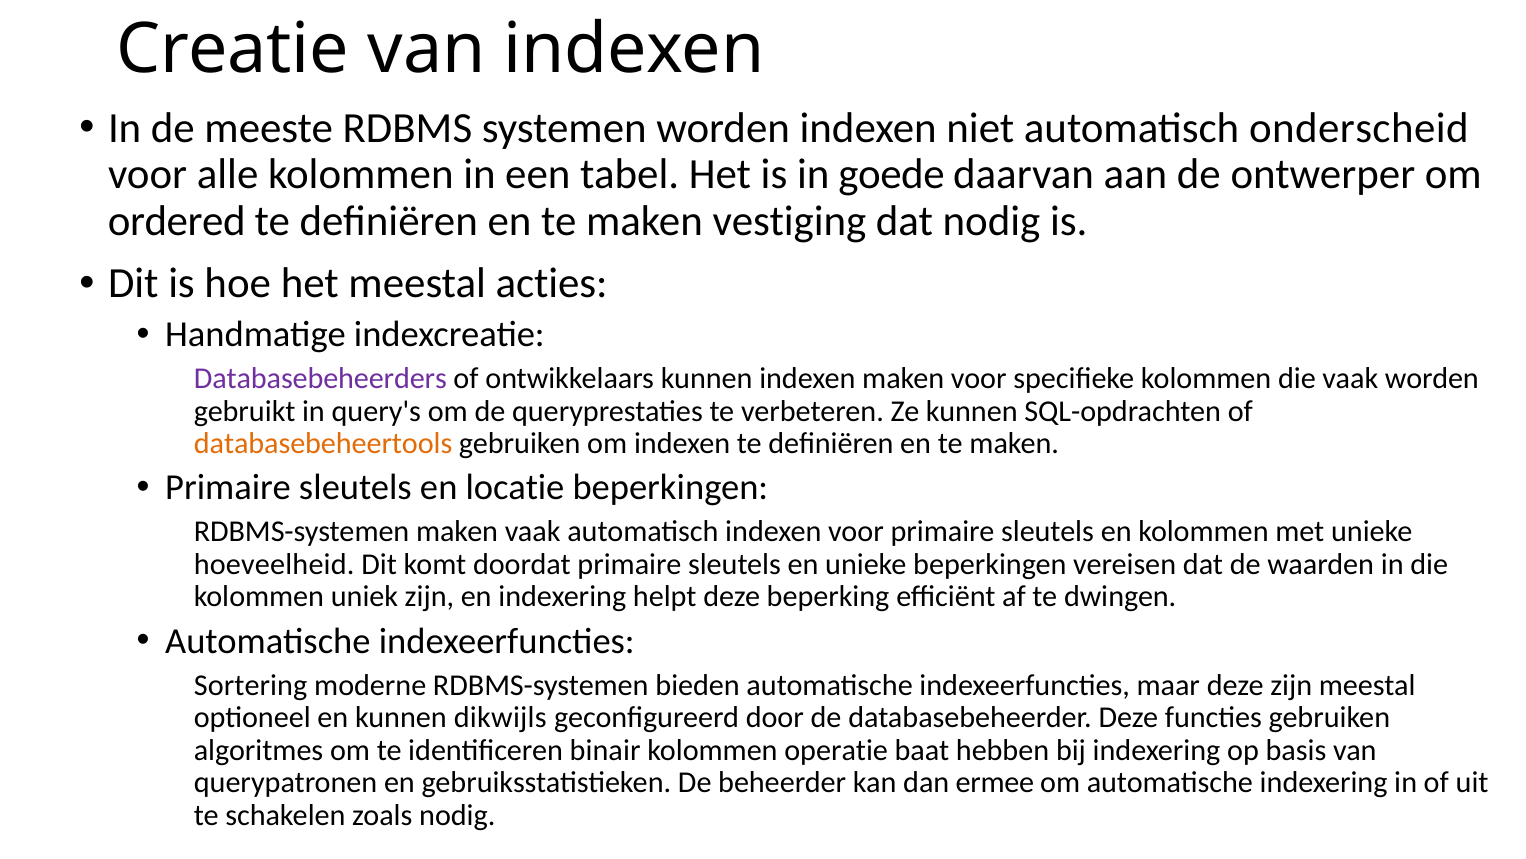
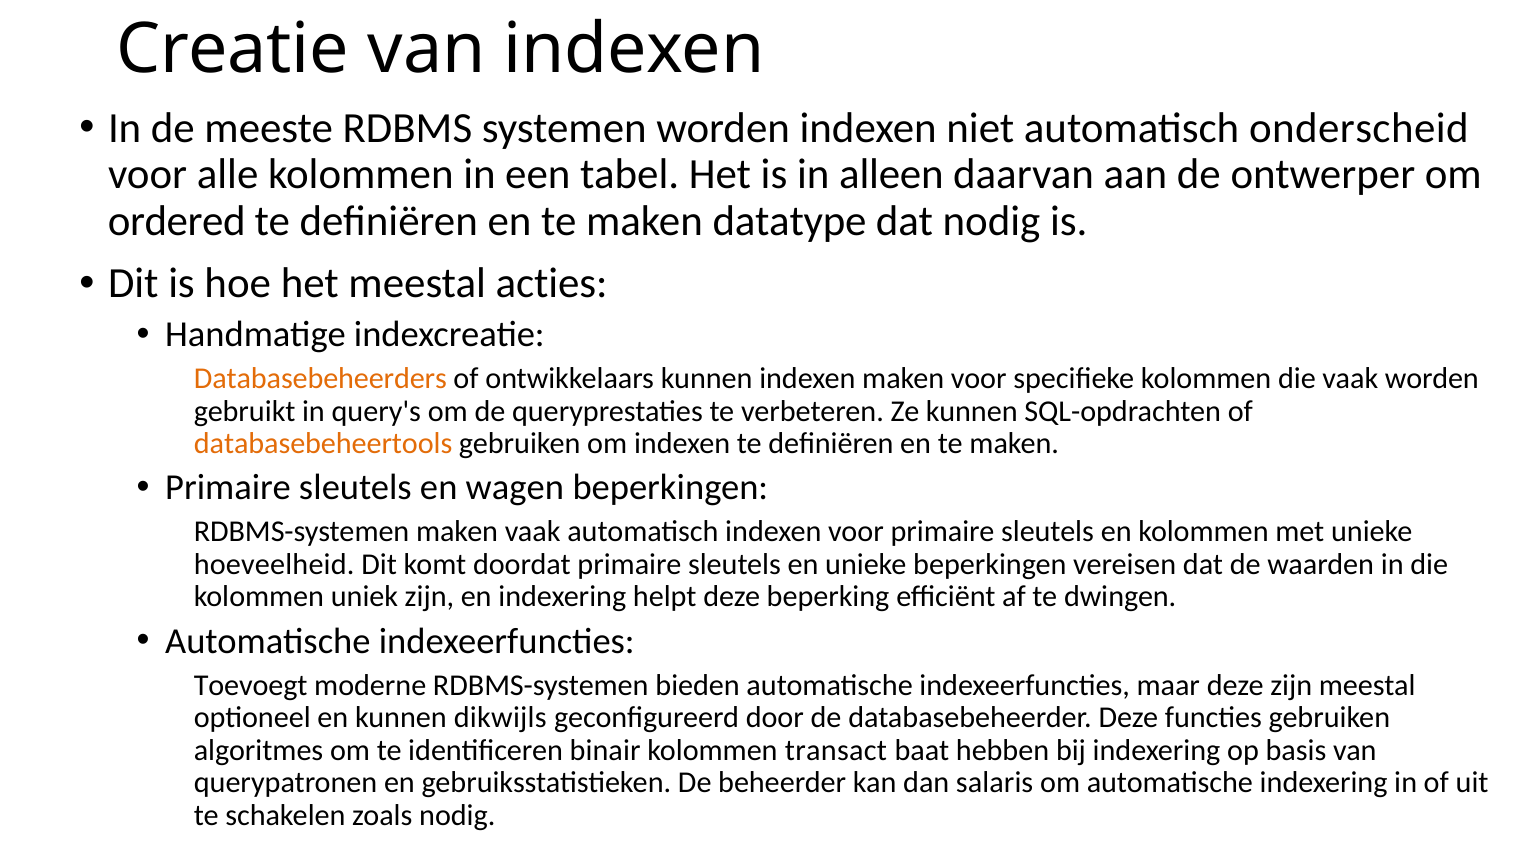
goede: goede -> alleen (891, 174)
vestiging: vestiging -> datatype (789, 221)
Databasebeheerders colour: purple -> orange (320, 378)
locatie: locatie -> wagen (515, 487)
Sortering: Sortering -> Toevoegt (251, 685)
operatie: operatie -> transact (836, 750)
ermee: ermee -> salaris (995, 782)
